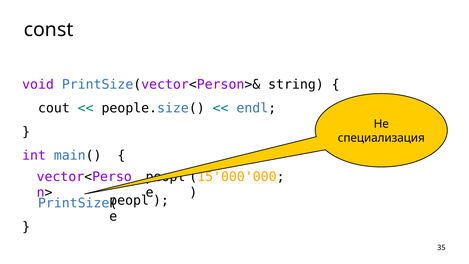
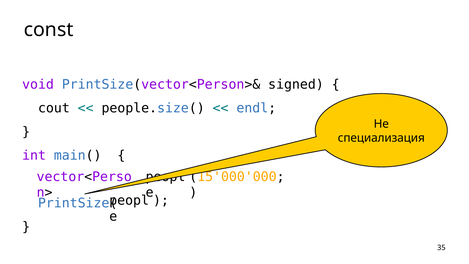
string: string -> signed (296, 84)
